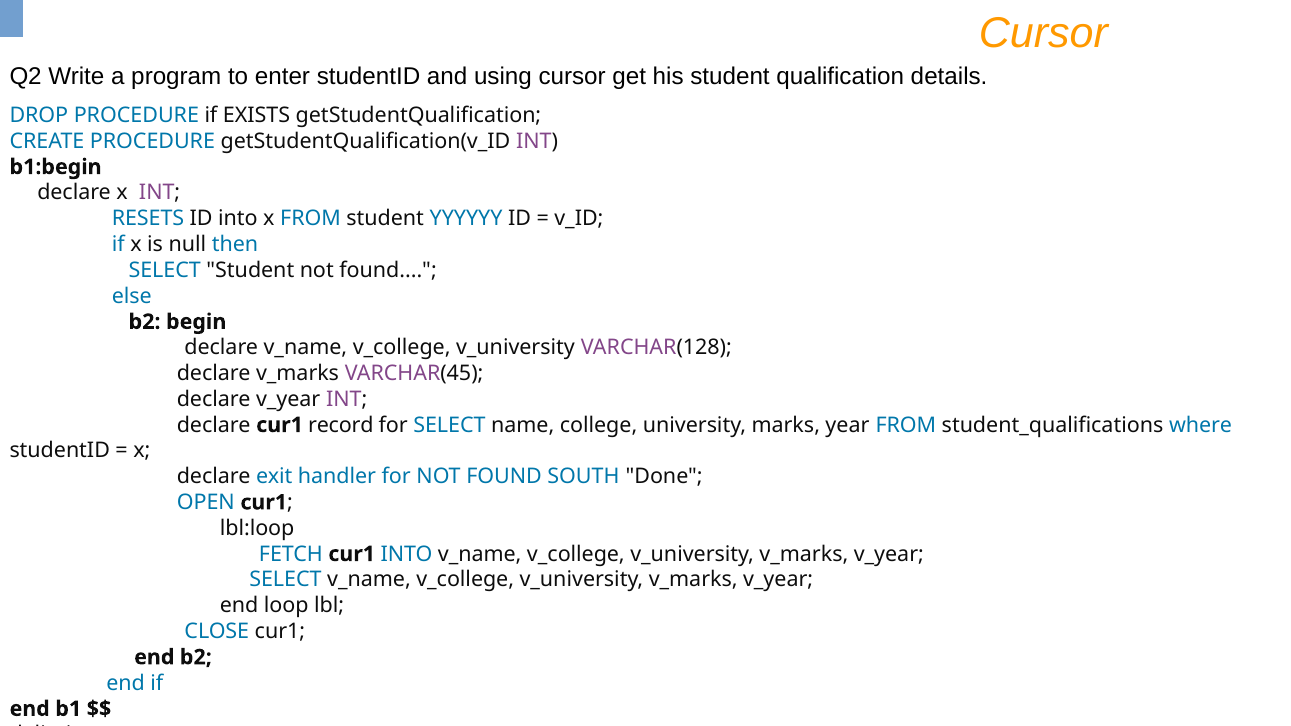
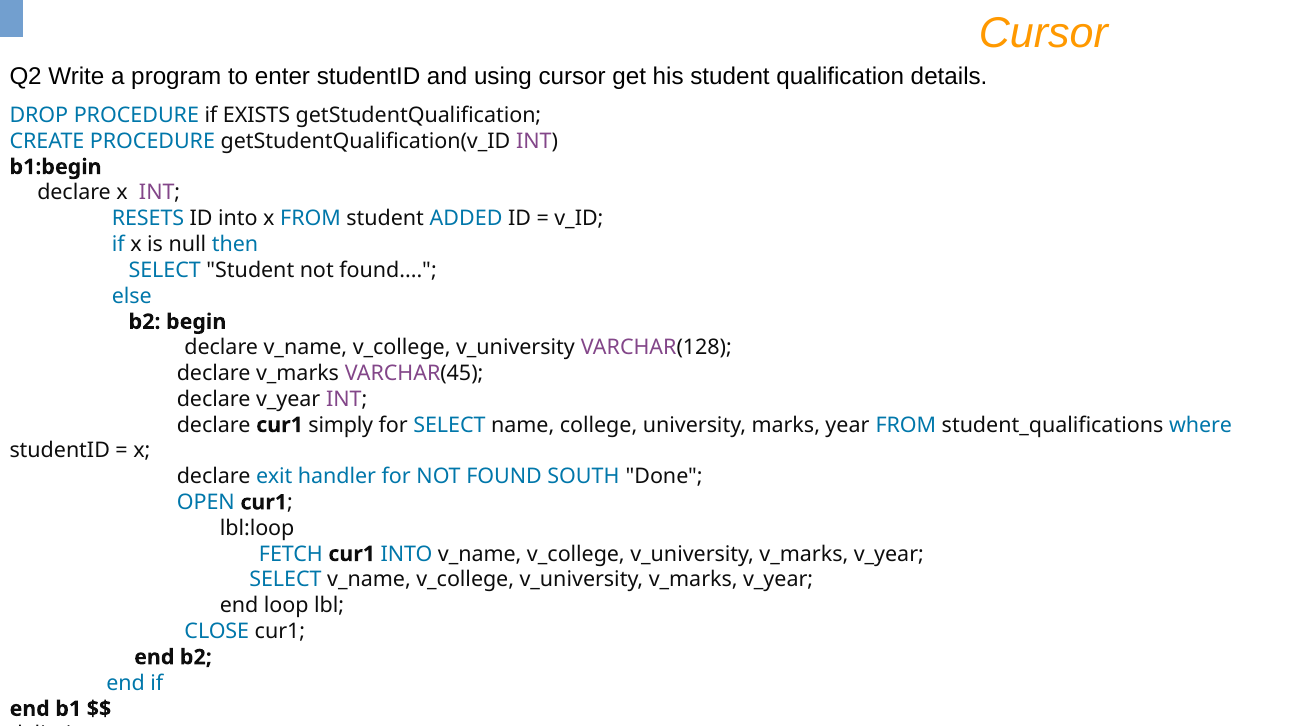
YYYYYY: YYYYYY -> ADDED (466, 219)
record: record -> simply (341, 425)
